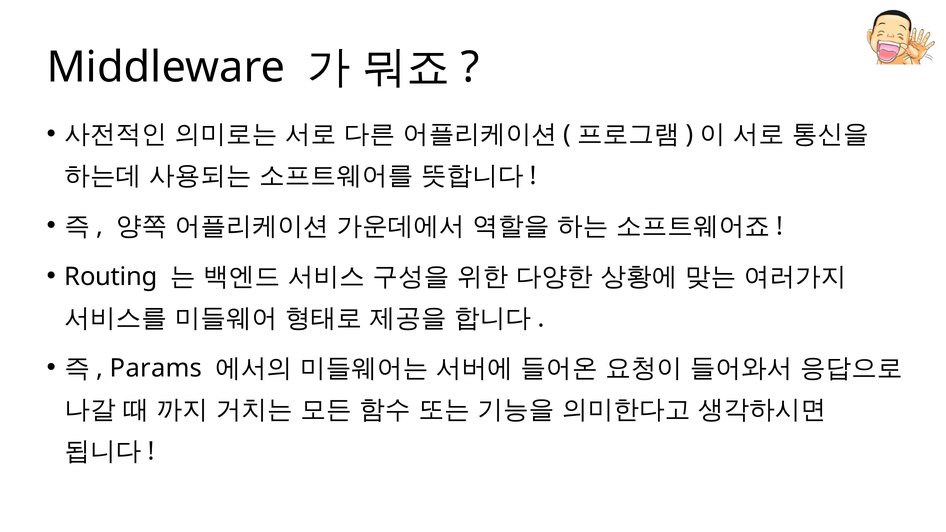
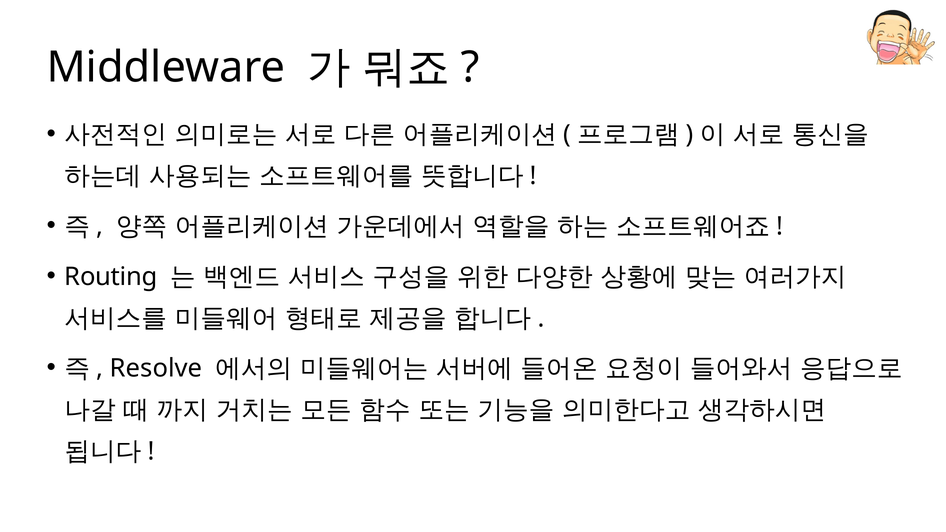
Params: Params -> Resolve (156, 368)
